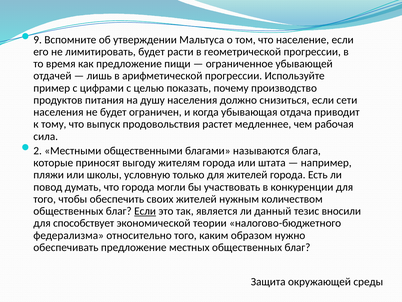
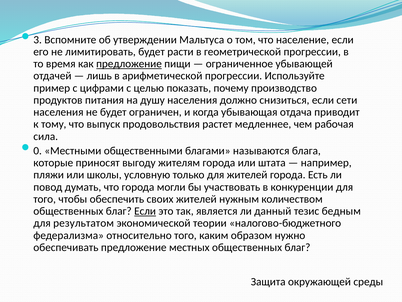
9: 9 -> 3 (38, 40)
предложение underline: none -> present (129, 64)
2: 2 -> 0 (38, 151)
вносили: вносили -> бедным (341, 211)
способствует: способствует -> результатом (84, 223)
